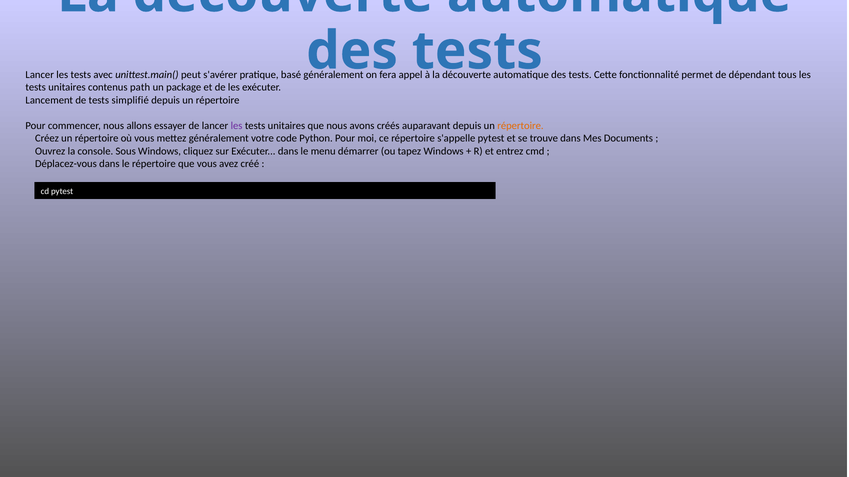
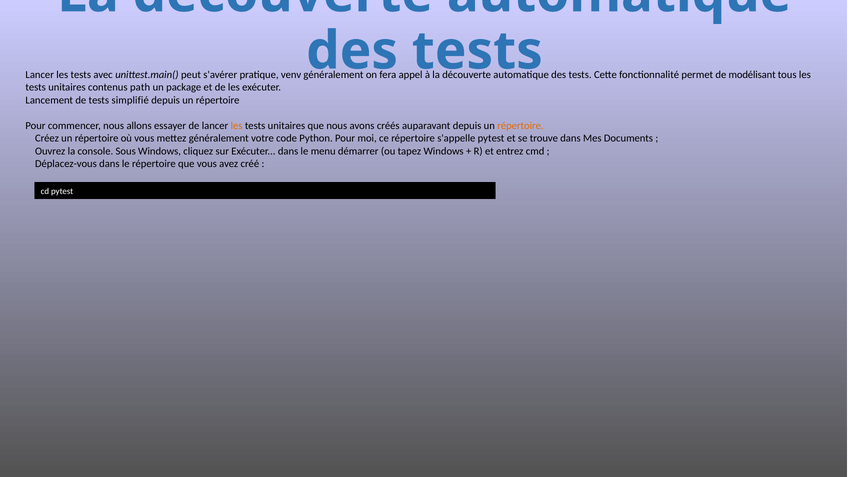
basé: basé -> venv (291, 75)
dépendant: dépendant -> modélisant (752, 75)
les colour: purple -> orange (237, 126)
